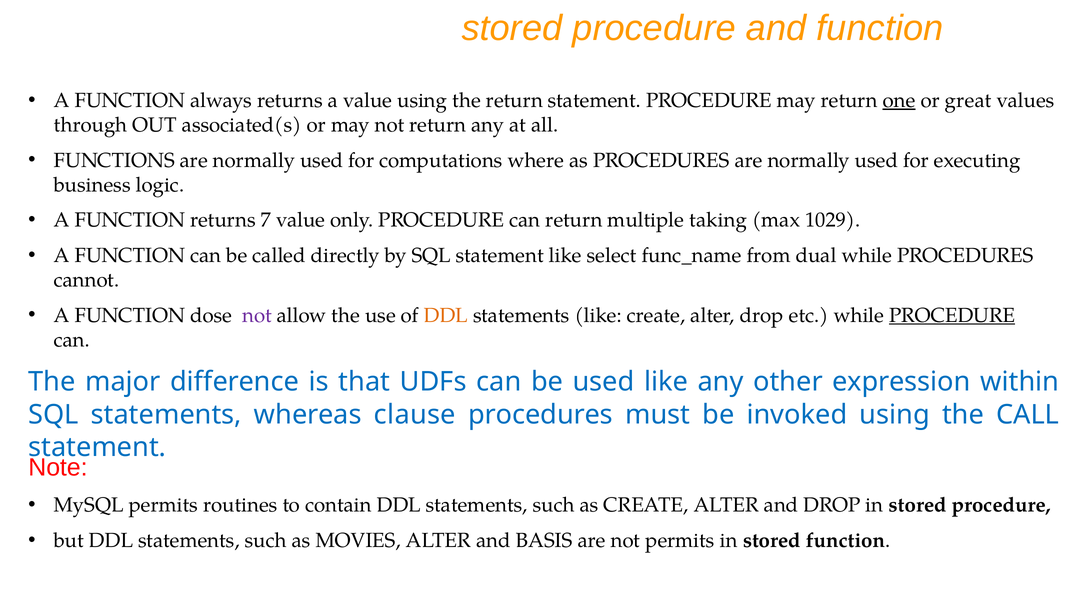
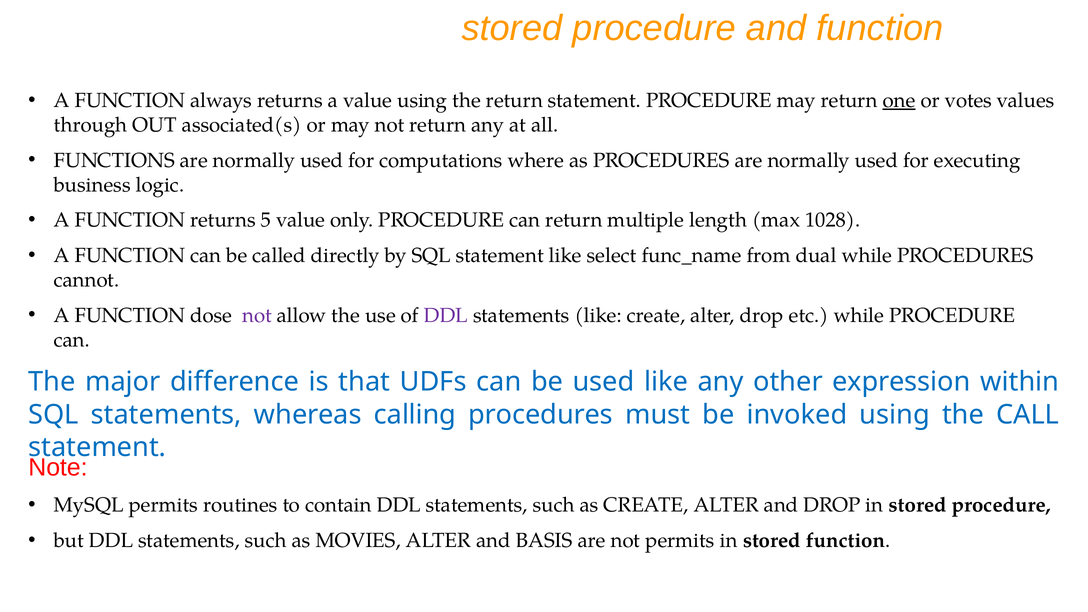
great: great -> votes (968, 101)
7: 7 -> 5 (266, 220)
taking: taking -> length (718, 220)
1029: 1029 -> 1028 (833, 220)
DDL colour: orange -> purple (446, 315)
PROCEDURE underline: present -> none (952, 315)
clause: clause -> calling (415, 415)
